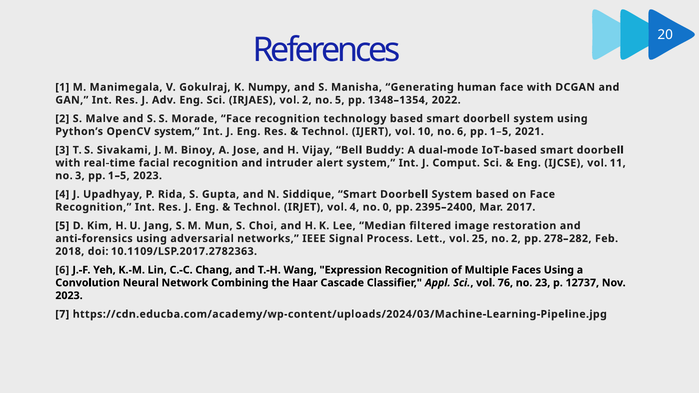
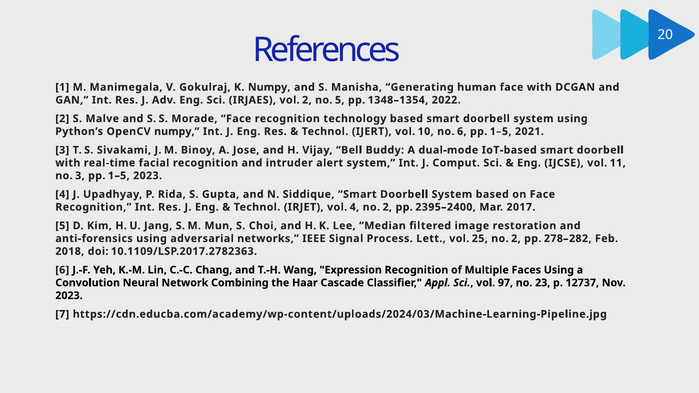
OpenCV system: system -> numpy (177, 132)
4 no 0: 0 -> 2 (387, 207)
76: 76 -> 97 (505, 283)
